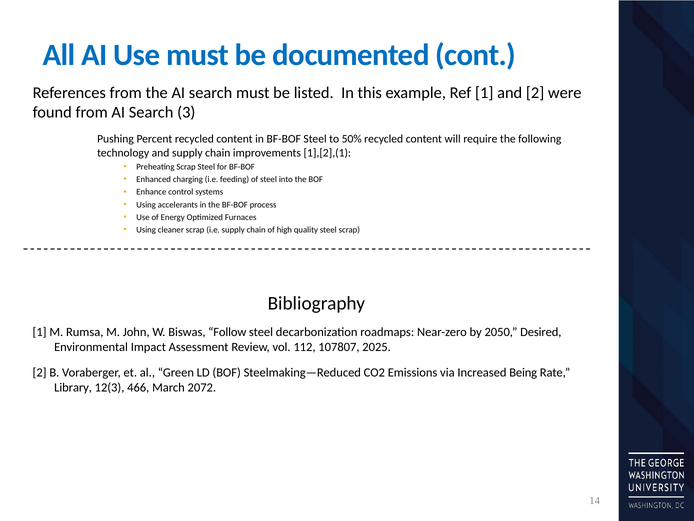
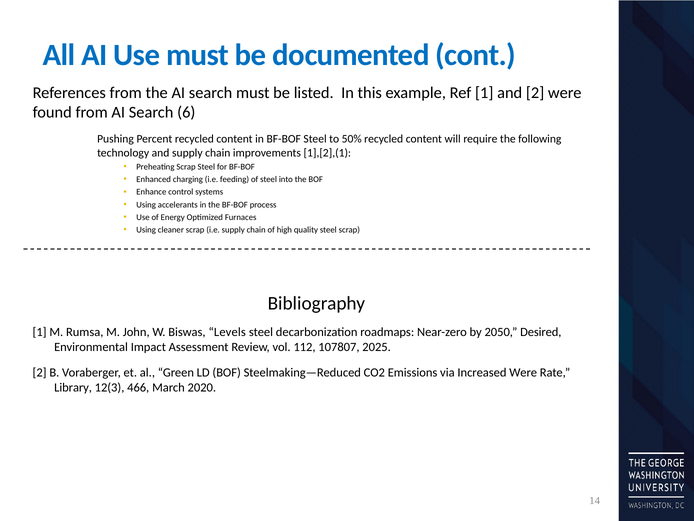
3: 3 -> 6 (186, 112)
Follow: Follow -> Levels (227, 332)
Increased Being: Being -> Were (523, 372)
2072: 2072 -> 2020 (202, 387)
